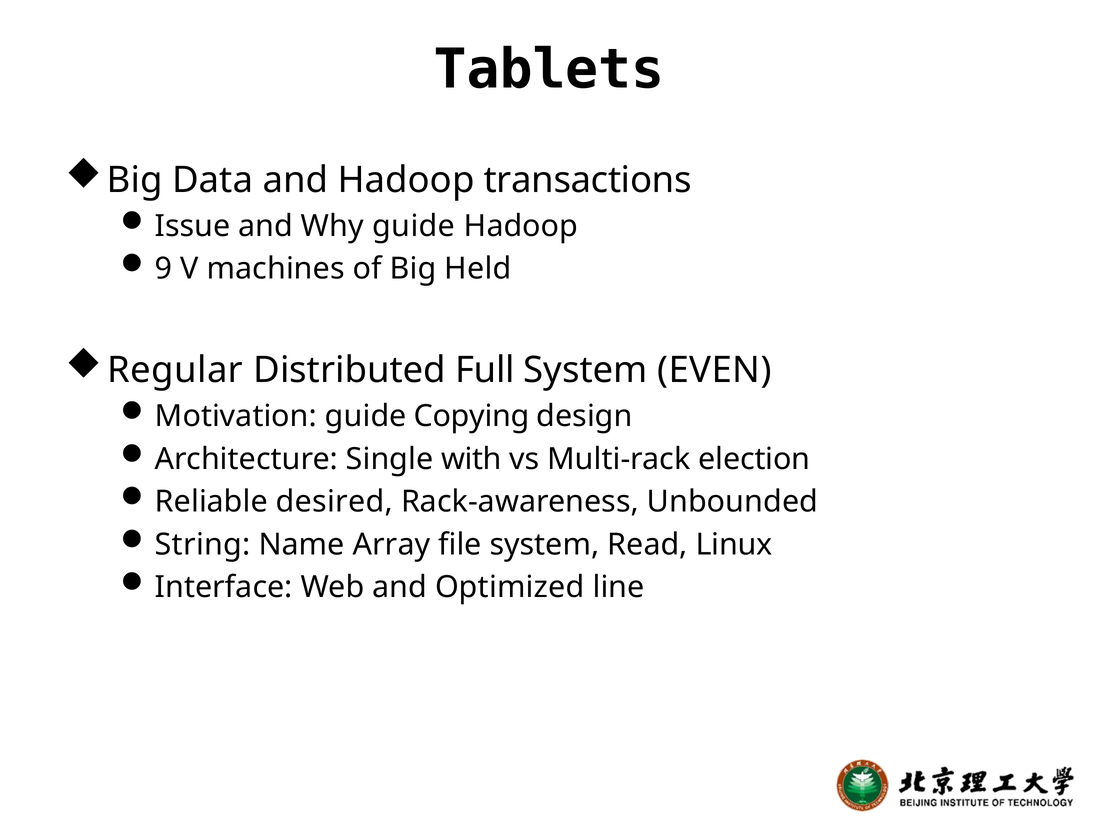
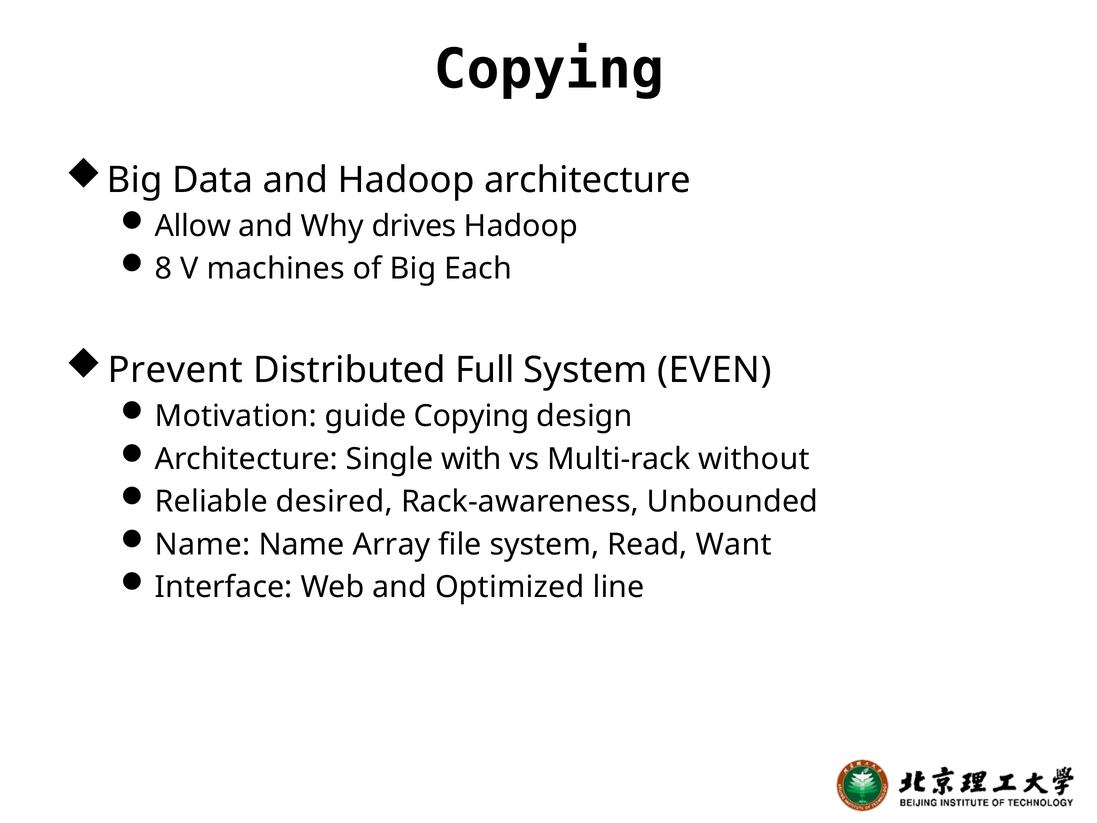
Tablets: Tablets -> Copying (549, 69)
Hadoop transactions: transactions -> architecture (587, 180)
Issue: Issue -> Allow (193, 226)
Why guide: guide -> drives (414, 226)
9: 9 -> 8 (164, 269)
Held: Held -> Each (478, 269)
Regular: Regular -> Prevent (175, 370)
election: election -> without (754, 459)
String: String -> Name (203, 544)
Linux: Linux -> Want (734, 544)
